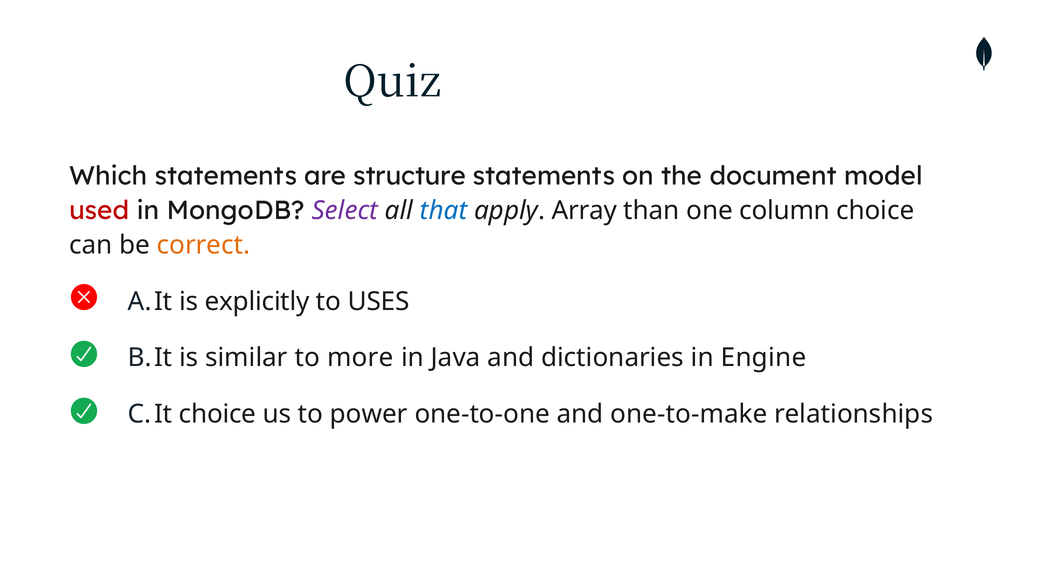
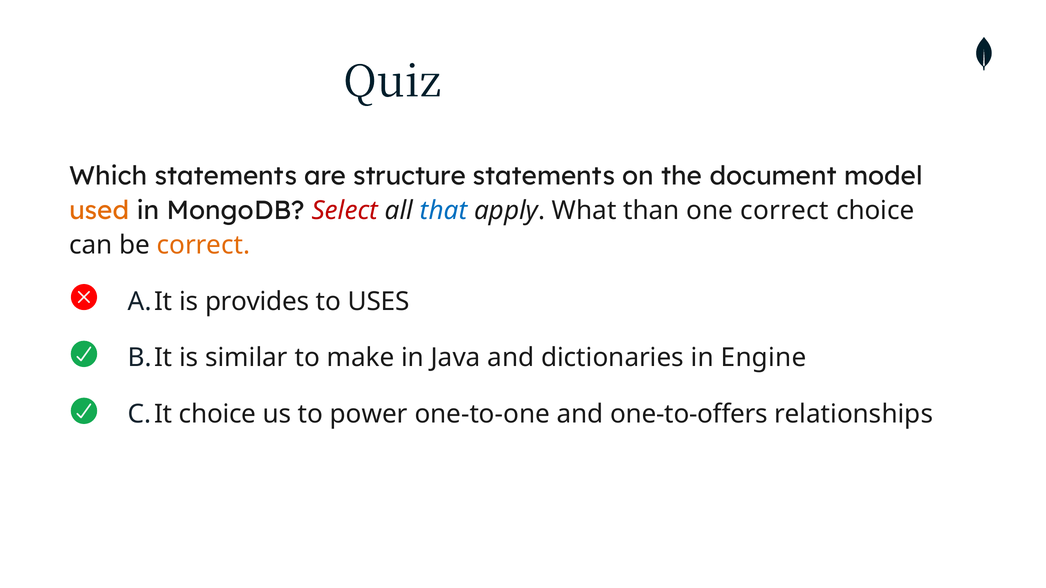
used colour: red -> orange (99, 211)
Select colour: purple -> red (345, 211)
Array: Array -> What (584, 211)
one column: column -> correct (784, 211)
explicitly: explicitly -> provides (257, 302)
more: more -> make (361, 358)
one-to-make: one-to-make -> one-to-offers (689, 414)
